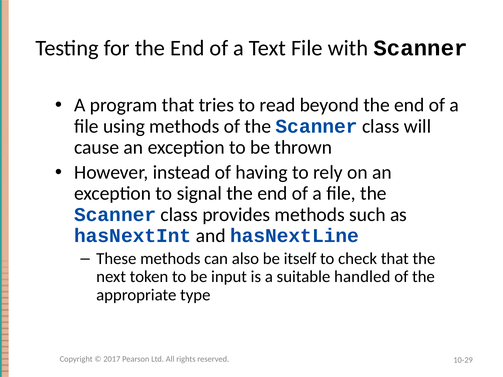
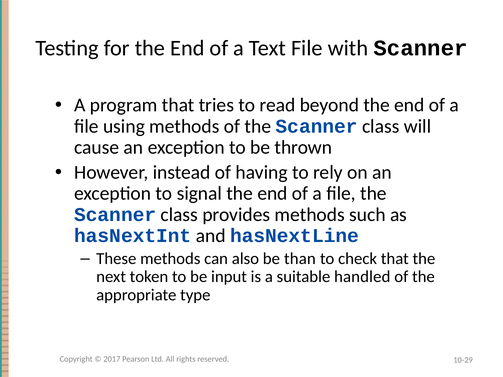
itself: itself -> than (300, 259)
